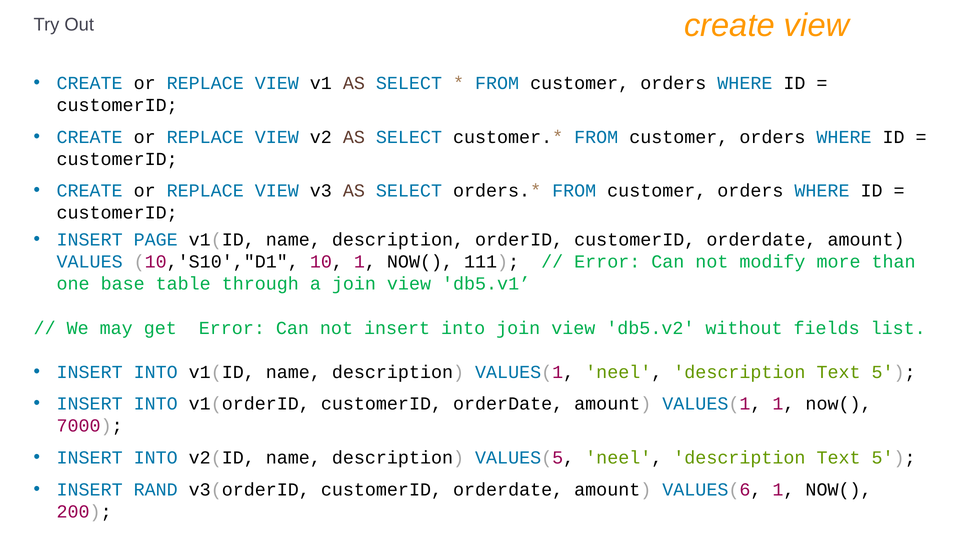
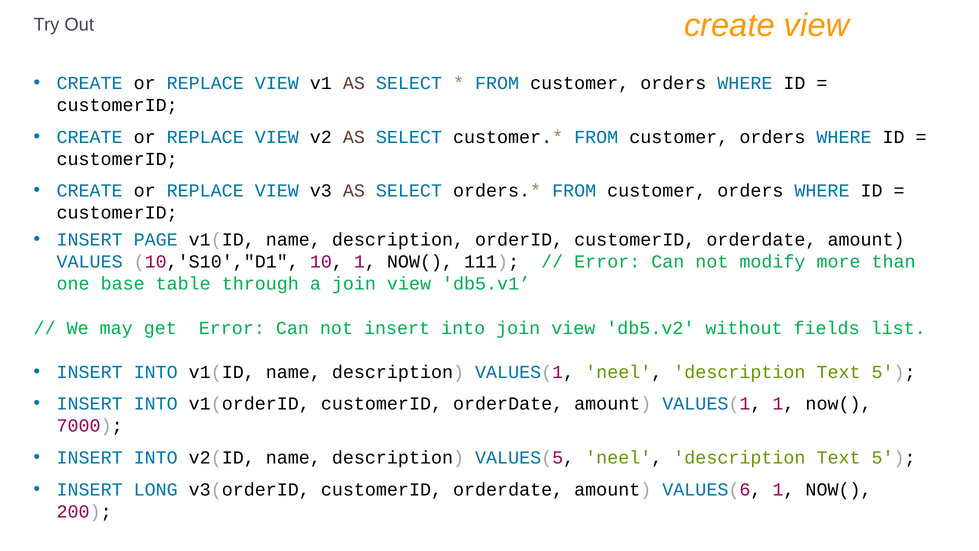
RAND: RAND -> LONG (156, 489)
